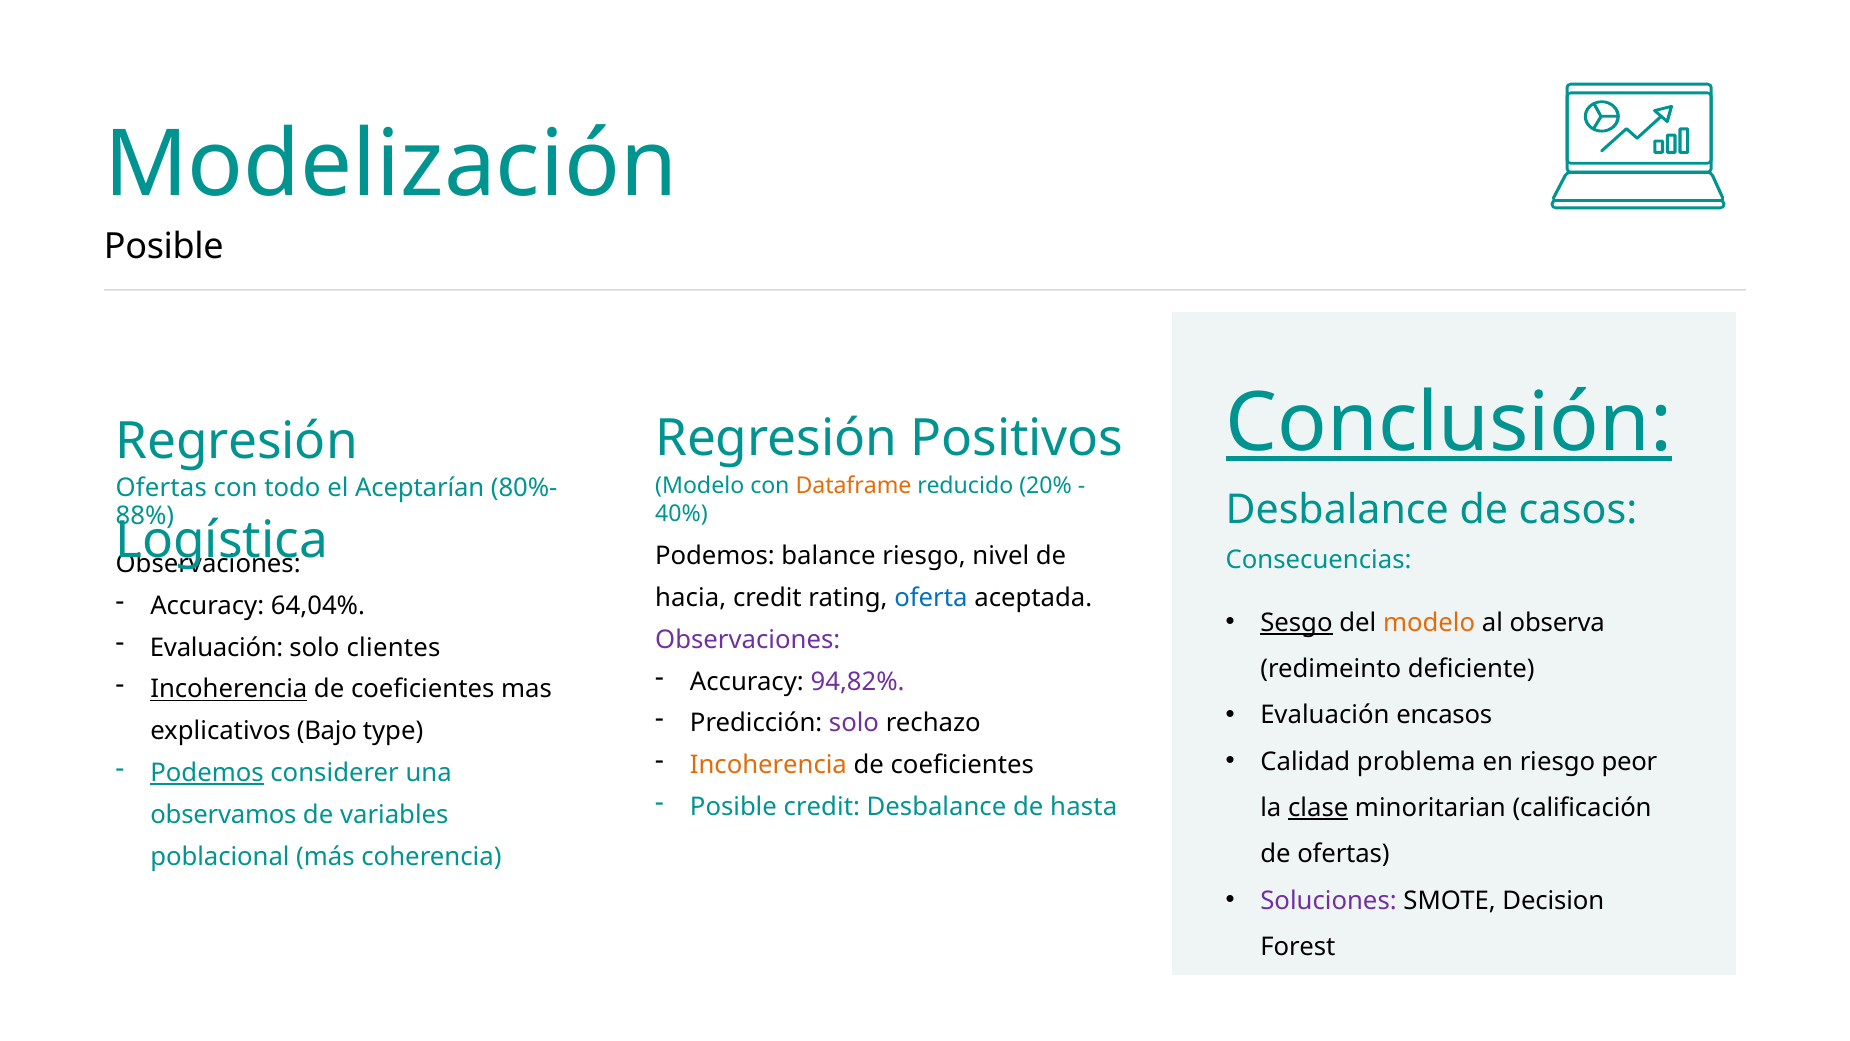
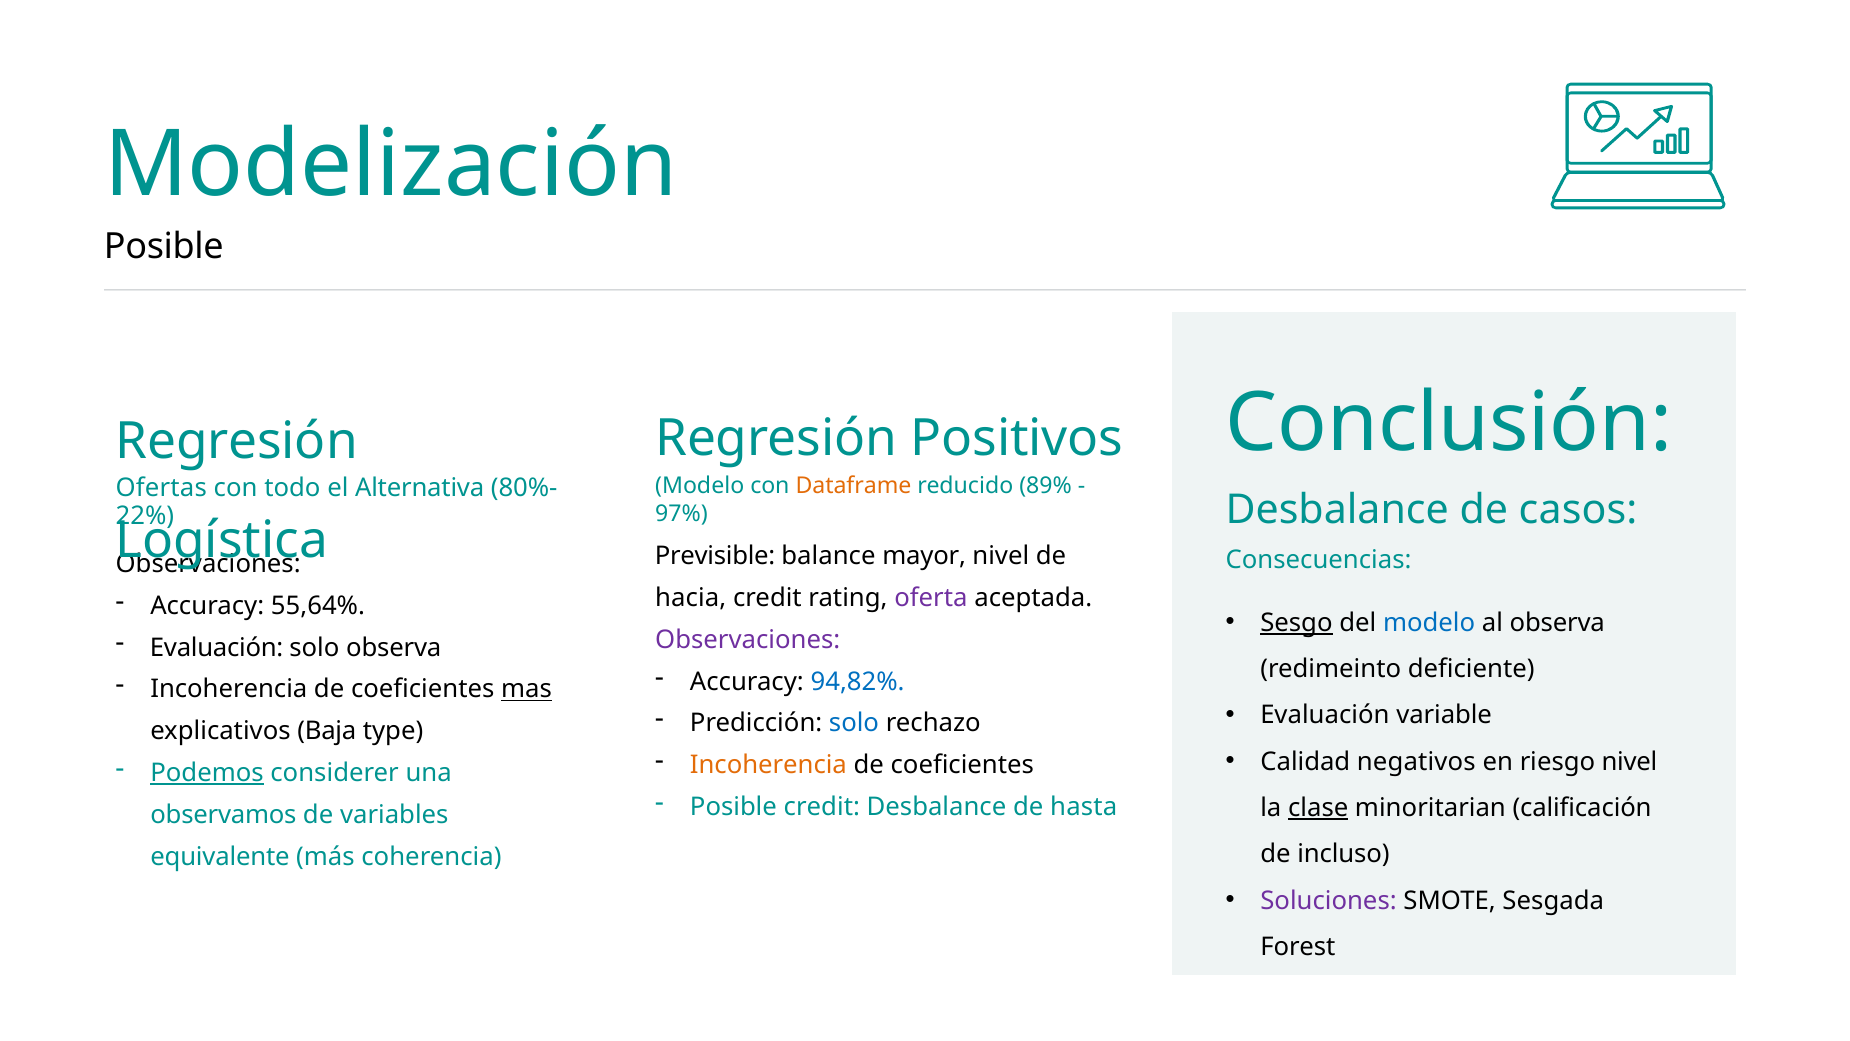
Conclusión underline: present -> none (1449, 423)
20%: 20% -> 89% (1046, 486)
Aceptarían: Aceptarían -> Alternativa (420, 488)
40%: 40% -> 97% (681, 513)
88%: 88% -> 22% (145, 516)
Podemos: Podemos -> Previsible (715, 556)
balance riesgo: riesgo -> mayor (924, 556)
oferta colour: blue -> purple (931, 598)
64,04%: 64,04% -> 55,64% (318, 606)
modelo colour: orange -> blue (1429, 623)
solo clientes: clientes -> observa (394, 647)
94,82% colour: purple -> blue (858, 681)
Incoherencia underline: present -> none (229, 689)
mas underline: none -> present (527, 689)
encasos: encasos -> variable (1444, 715)
solo colour: purple -> blue (854, 723)
Bajo: Bajo -> Baja (327, 731)
problema: problema -> negativos (1416, 761)
riesgo peor: peor -> nivel (1629, 761)
de ofertas: ofertas -> incluso (1343, 854)
poblacional: poblacional -> equivalente (220, 856)
Decision: Decision -> Sesgada (1553, 900)
